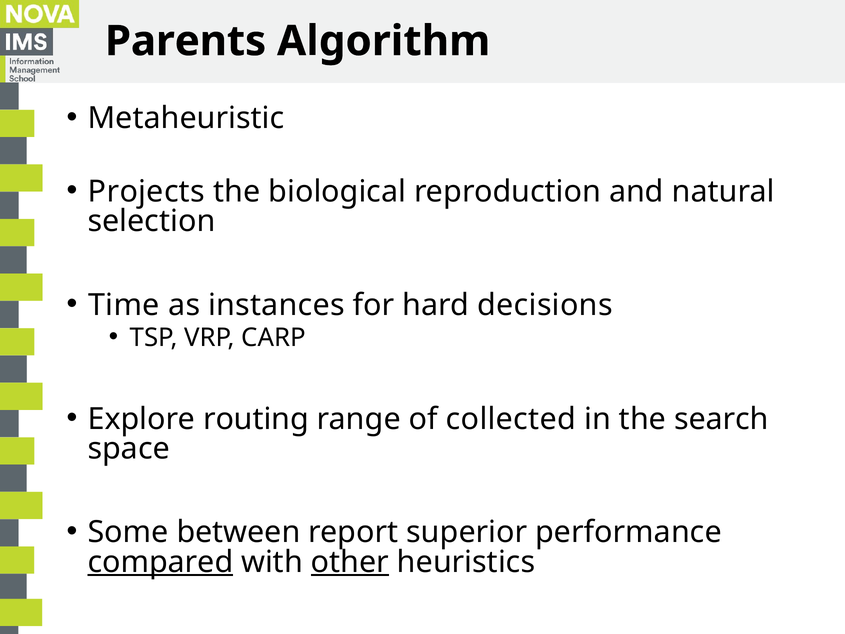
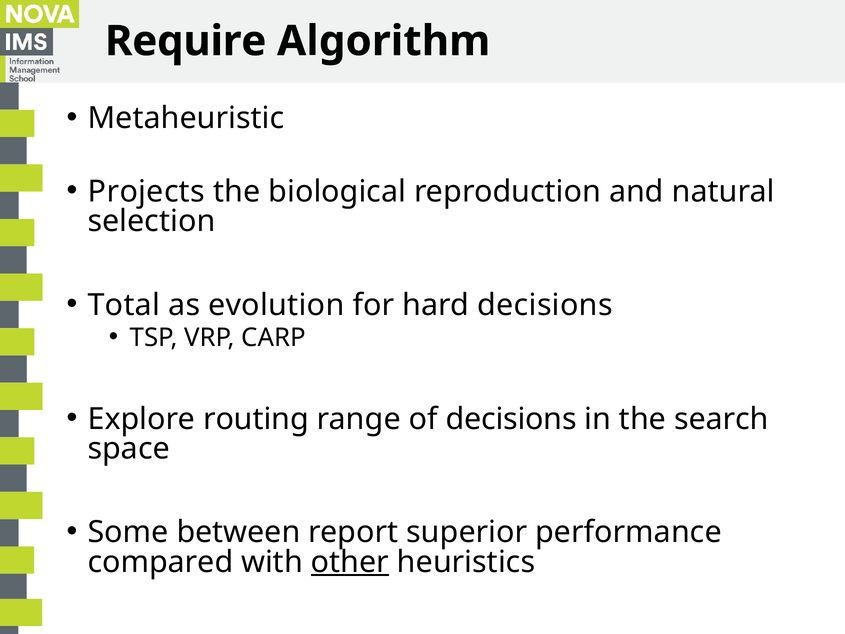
Parents: Parents -> Require (186, 41)
Time: Time -> Total (124, 305)
instances: instances -> evolution (276, 305)
of collected: collected -> decisions (511, 419)
compared underline: present -> none (160, 562)
